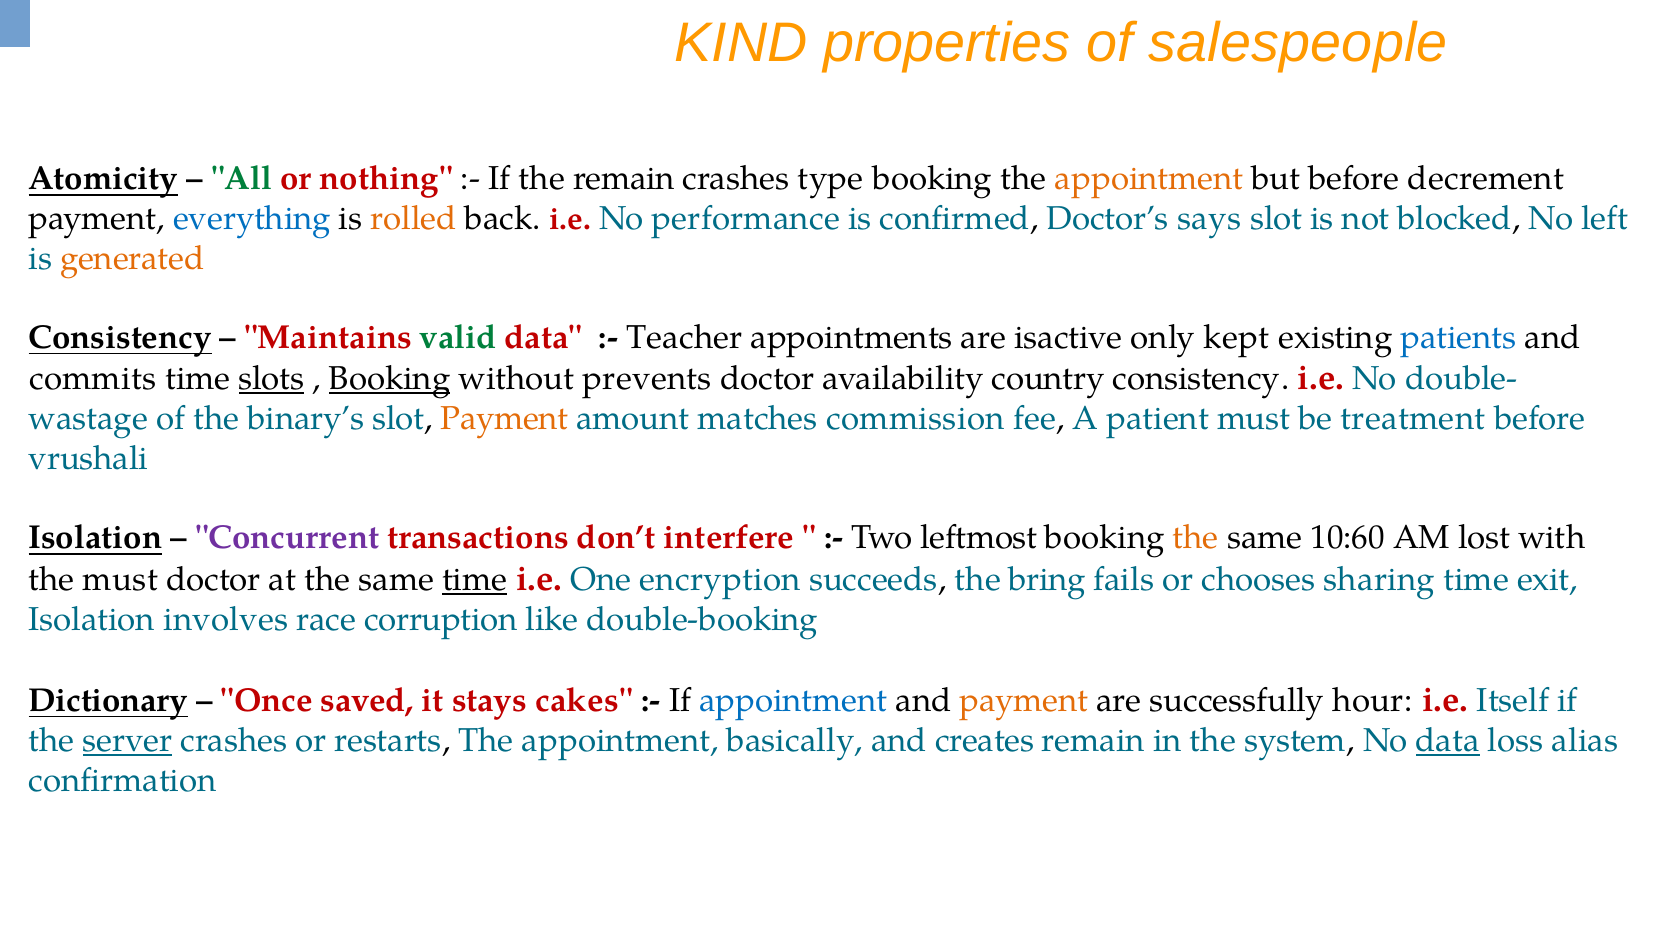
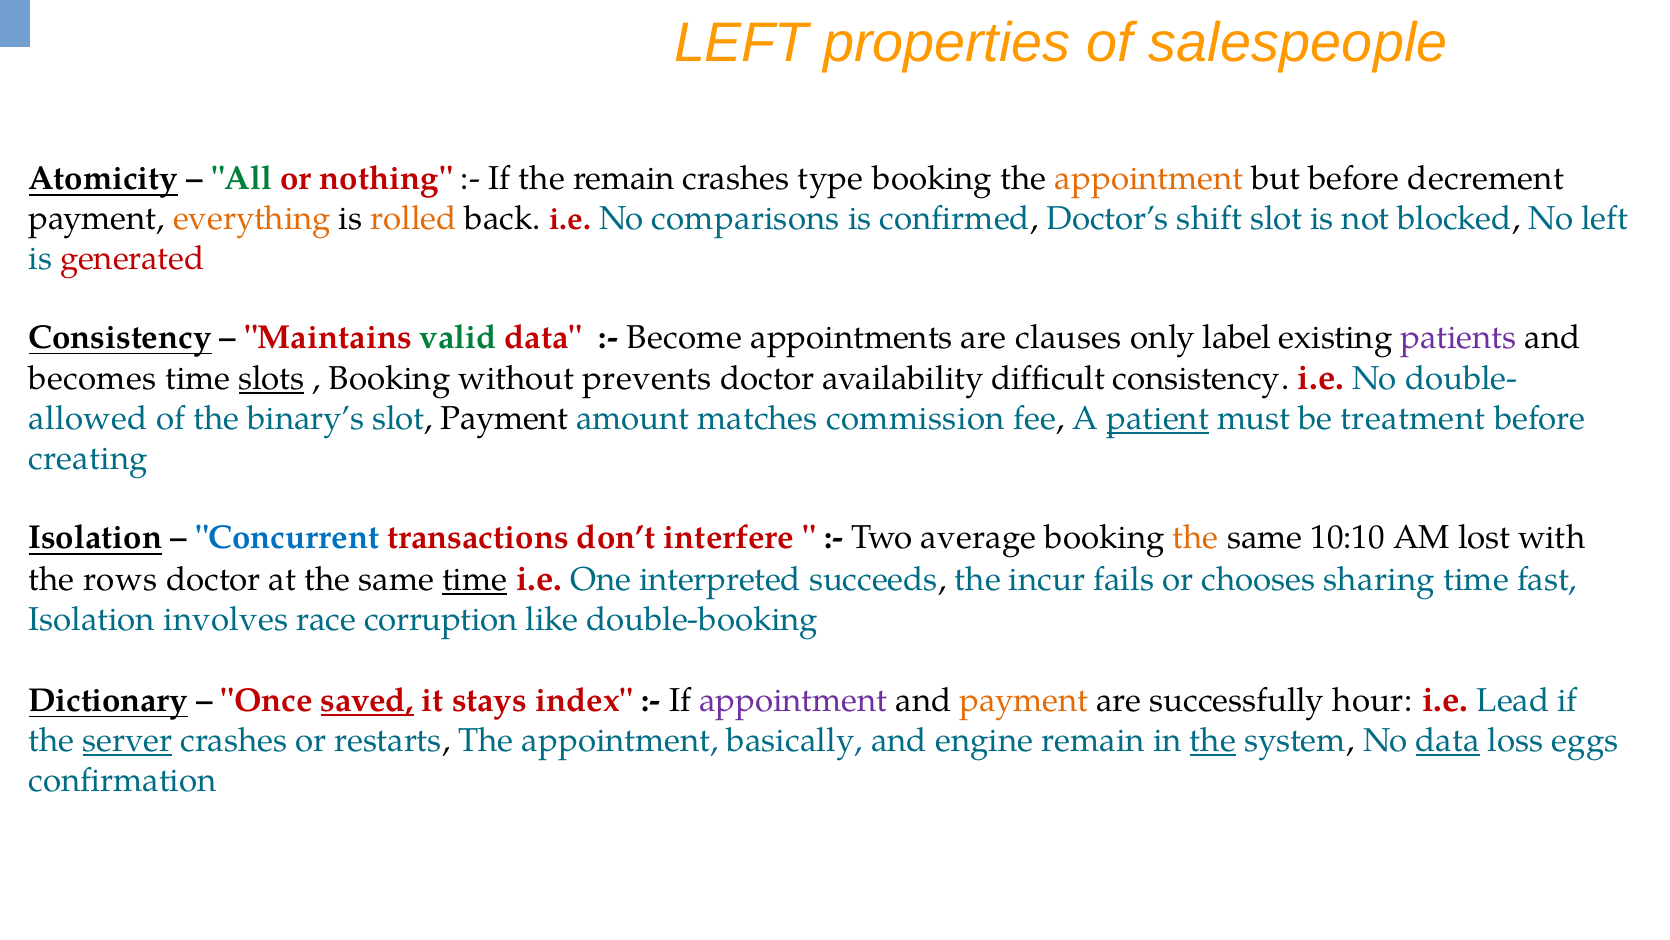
KIND: KIND -> LEFT (741, 43)
everything colour: blue -> orange (252, 218)
performance: performance -> comparisons (746, 218)
says: says -> shift (1209, 218)
generated colour: orange -> red (132, 258)
Teacher: Teacher -> Become (684, 337)
isactive: isactive -> clauses (1068, 337)
kept: kept -> label (1237, 337)
patients colour: blue -> purple (1459, 337)
commits: commits -> becomes (93, 379)
Booking underline: present -> none (390, 379)
country: country -> difficult (1048, 379)
wastage: wastage -> allowed (88, 419)
Payment colour: orange -> black (505, 419)
patient underline: none -> present (1158, 419)
vrushali: vrushali -> creating (88, 458)
Concurrent colour: purple -> blue (287, 538)
leftmost: leftmost -> average (979, 538)
10:60: 10:60 -> 10:10 (1348, 538)
the must: must -> rows (120, 579)
encryption: encryption -> interpreted (720, 579)
bring: bring -> incur (1047, 579)
exit: exit -> fast (1547, 579)
saved underline: none -> present (367, 700)
cakes: cakes -> index (584, 700)
appointment colour: blue -> purple (793, 700)
Itself: Itself -> Lead (1513, 700)
creates: creates -> engine (984, 740)
the underline: none -> present (1213, 740)
alias: alias -> eggs (1585, 740)
